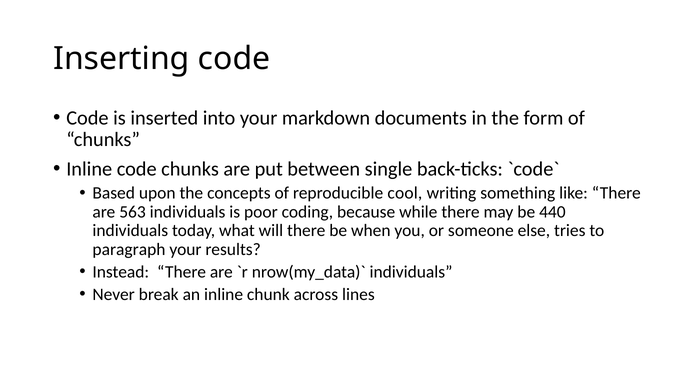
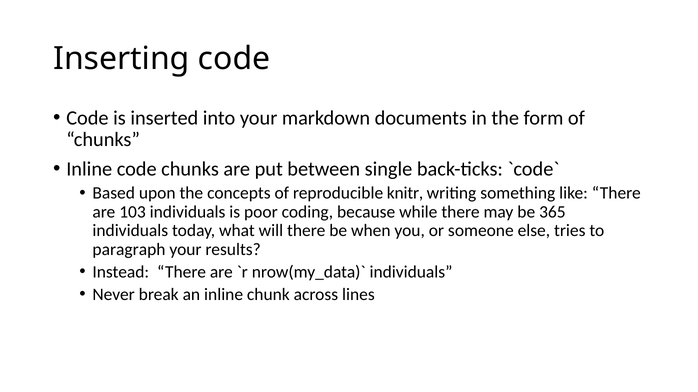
cool: cool -> knitr (405, 193)
563: 563 -> 103 (133, 212)
440: 440 -> 365 (552, 212)
